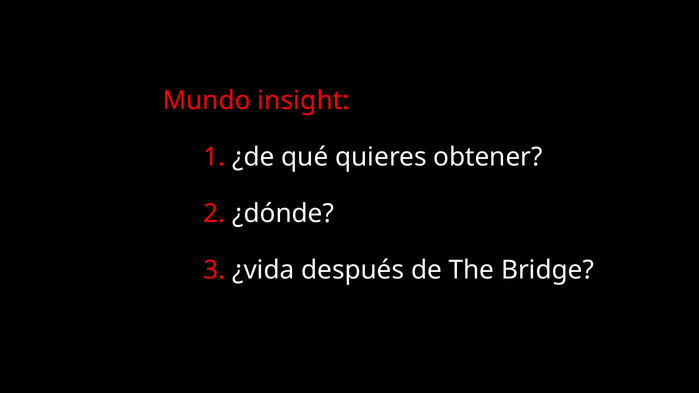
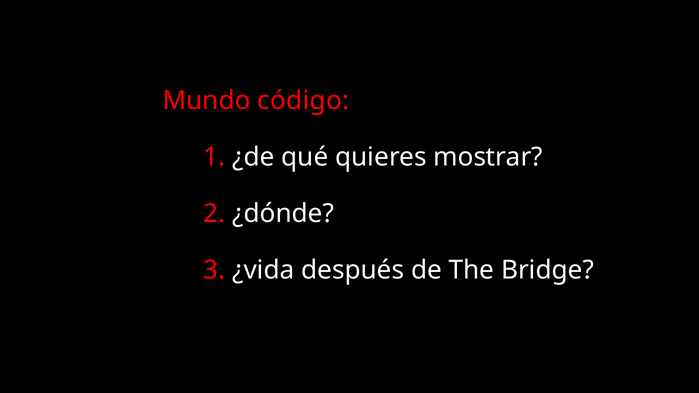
insight: insight -> código (303, 100)
obtener: obtener -> mostrar (488, 157)
